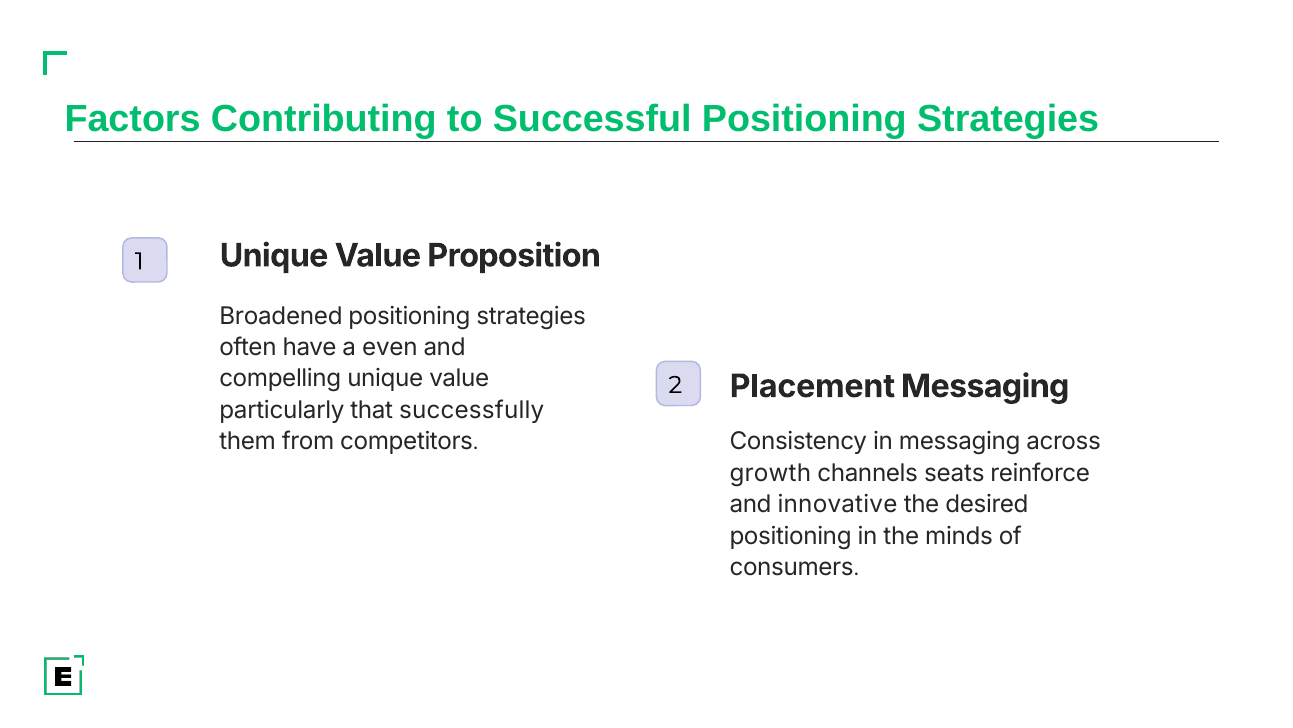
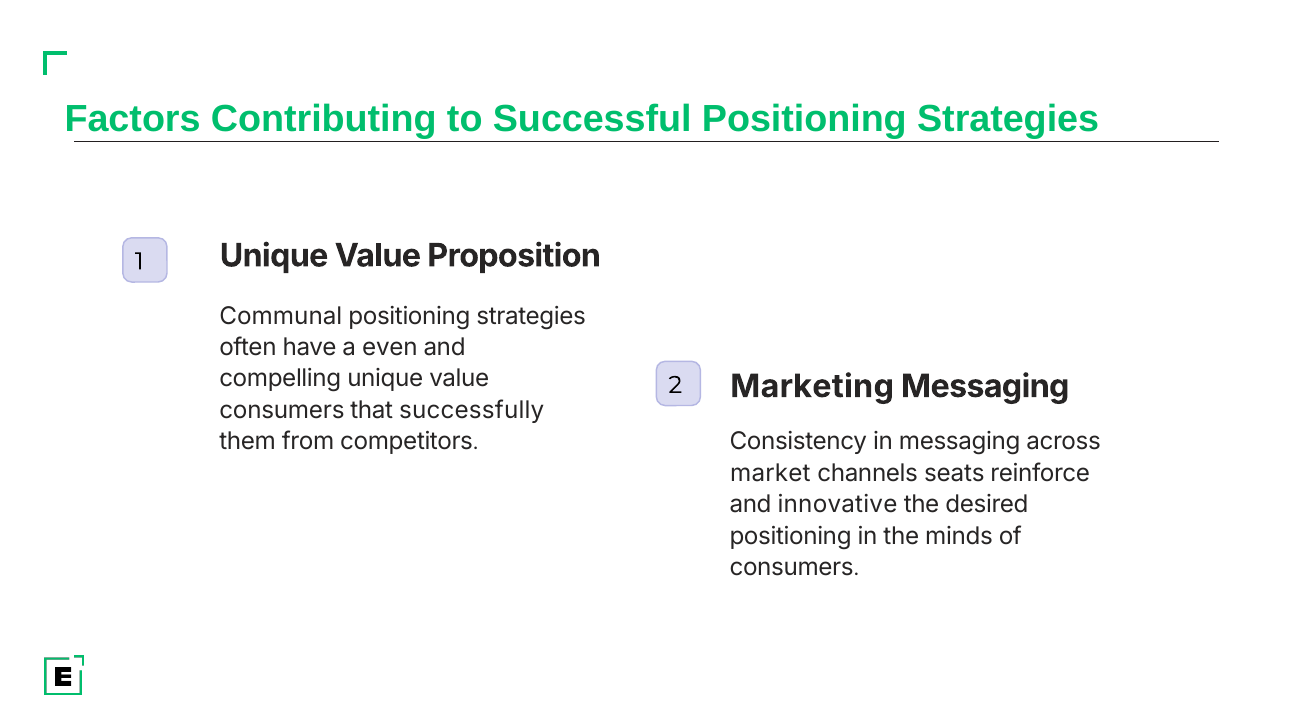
Broadened: Broadened -> Communal (281, 316)
Placement: Placement -> Marketing (812, 386)
particularly: particularly -> consumers (282, 410)
growth: growth -> market (770, 473)
